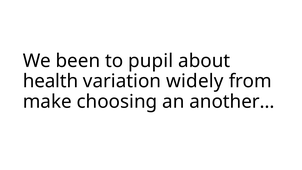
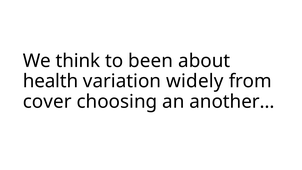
been: been -> think (78, 61)
pupil: pupil -> been (151, 61)
make: make -> cover (47, 102)
